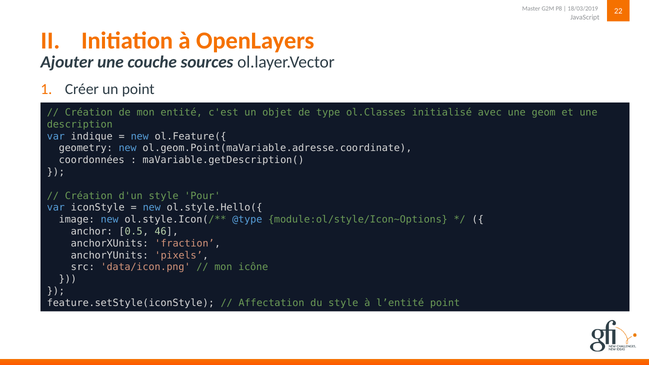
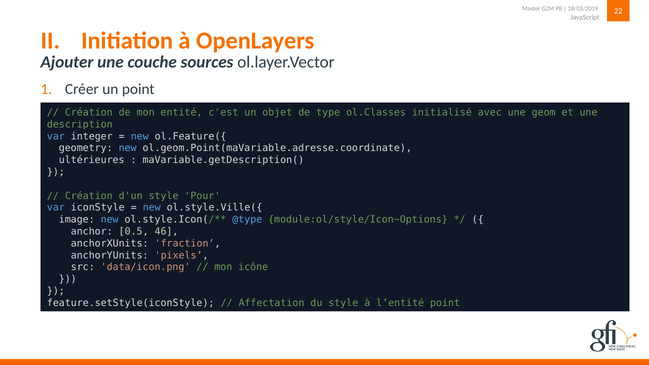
indique: indique -> integer (92, 136)
coordonnées: coordonnées -> ultérieures (92, 160)
ol.style.Hello({: ol.style.Hello({ -> ol.style.Ville({ (215, 208)
